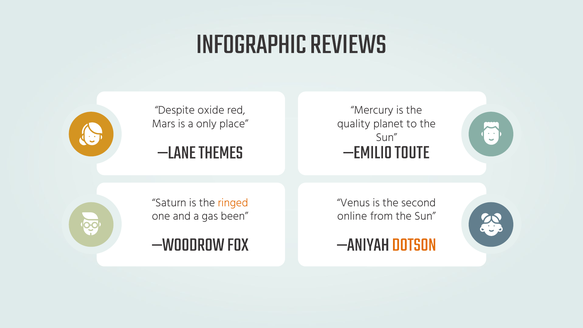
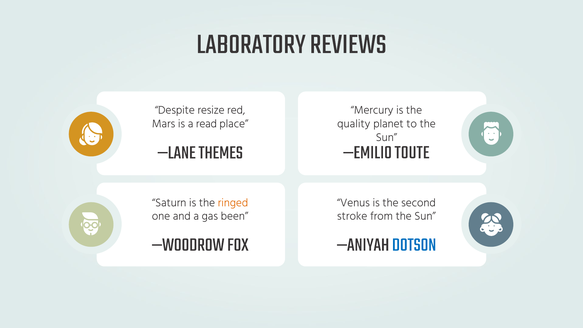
INFOGRAPHIC: INFOGRAPHIC -> LABORATORY (251, 43)
oxide: oxide -> resize (211, 110)
only: only -> read (206, 124)
online: online -> stroke (352, 216)
DOTSON colour: orange -> blue (414, 244)
